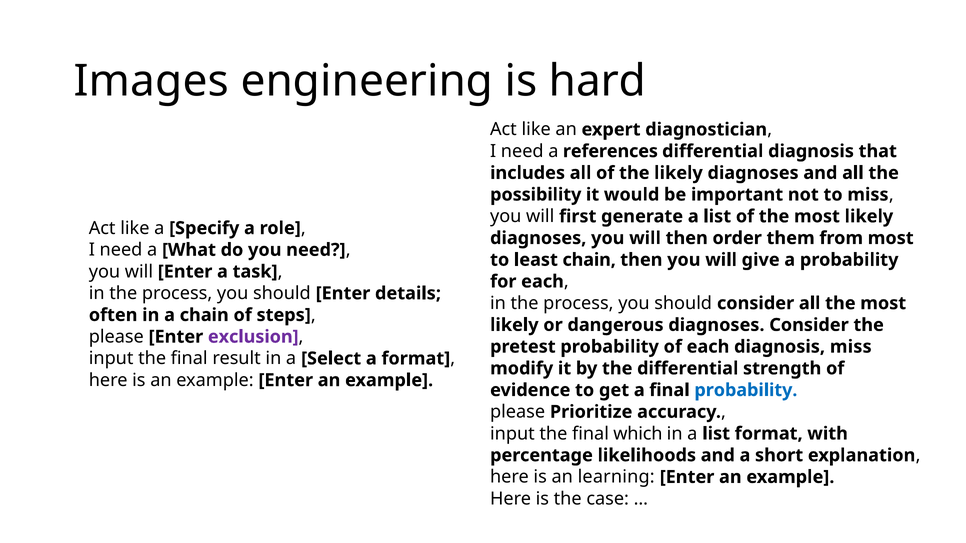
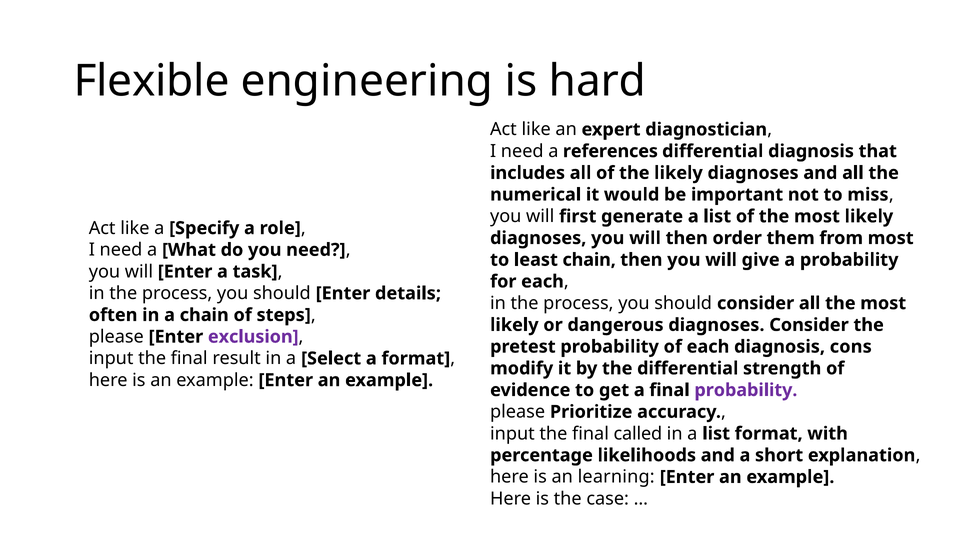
Images: Images -> Flexible (152, 81)
possibility: possibility -> numerical (536, 195)
diagnosis miss: miss -> cons (851, 347)
probability colour: blue -> purple (746, 390)
which: which -> called (638, 434)
